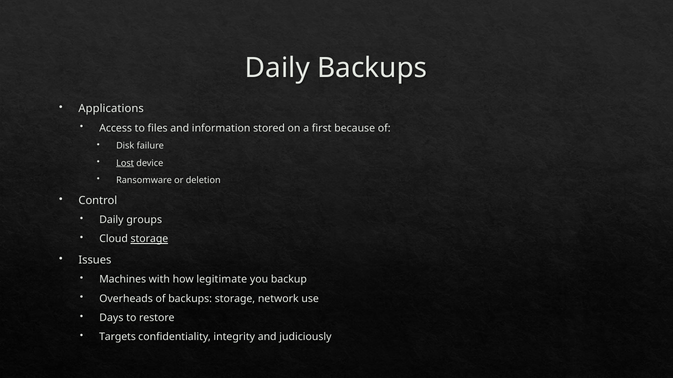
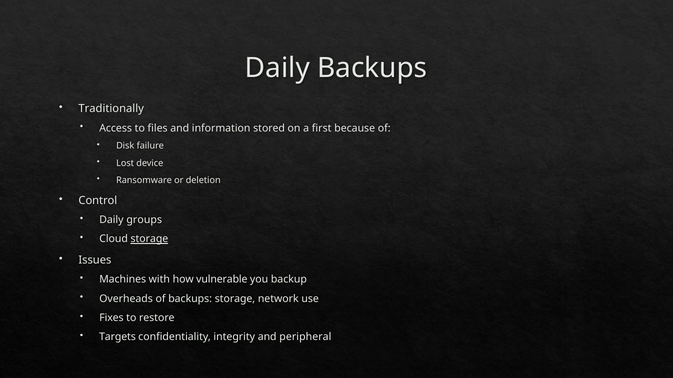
Applications: Applications -> Traditionally (111, 109)
Lost underline: present -> none (125, 163)
legitimate: legitimate -> vulnerable (222, 280)
Days: Days -> Fixes (111, 318)
judiciously: judiciously -> peripheral (305, 337)
